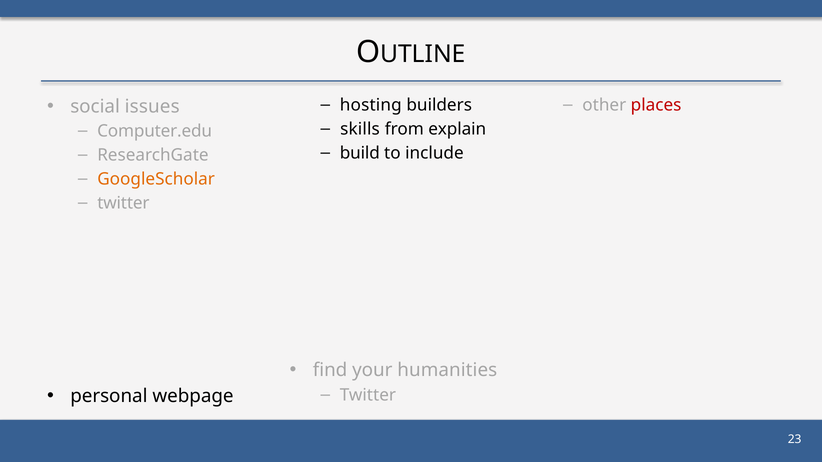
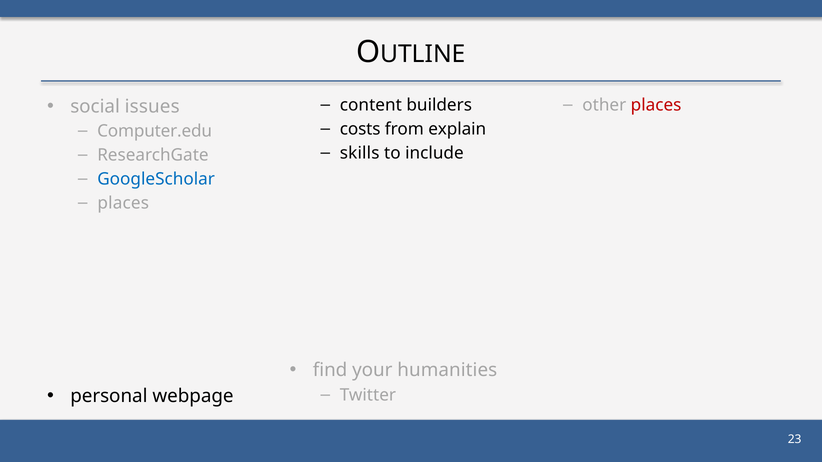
hosting: hosting -> content (371, 105)
skills: skills -> costs (360, 129)
build: build -> skills (360, 153)
GoogleScholar colour: orange -> blue (156, 179)
twitter: twitter -> places (123, 203)
